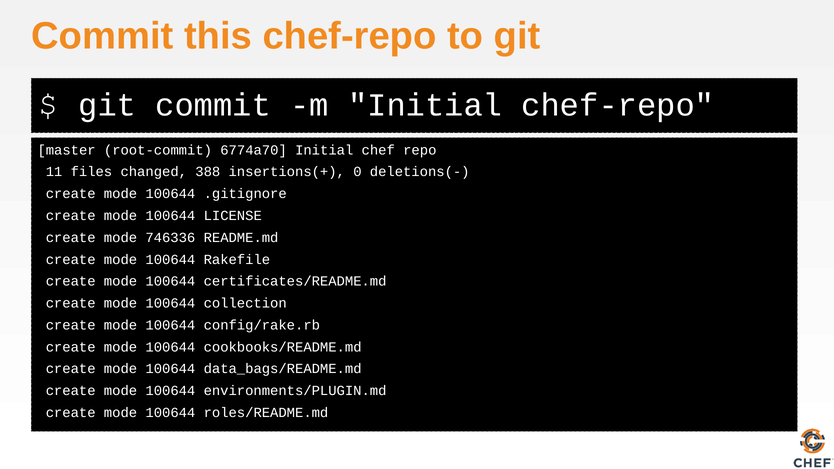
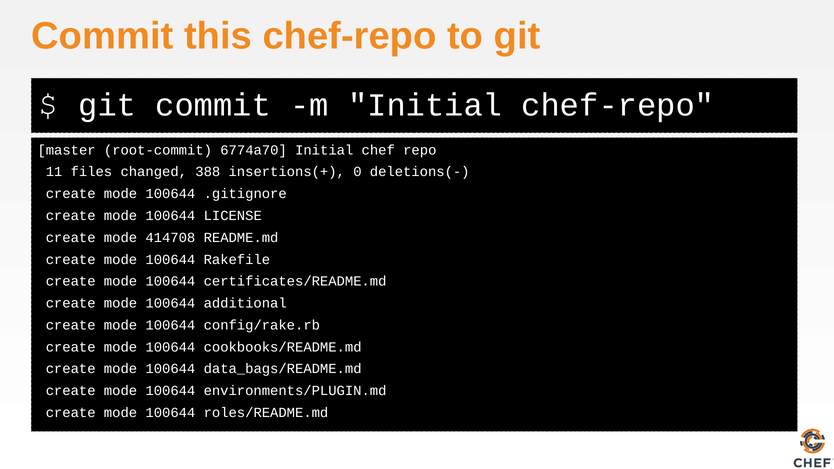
746336: 746336 -> 414708 (170, 238)
collection: collection -> additional (245, 303)
